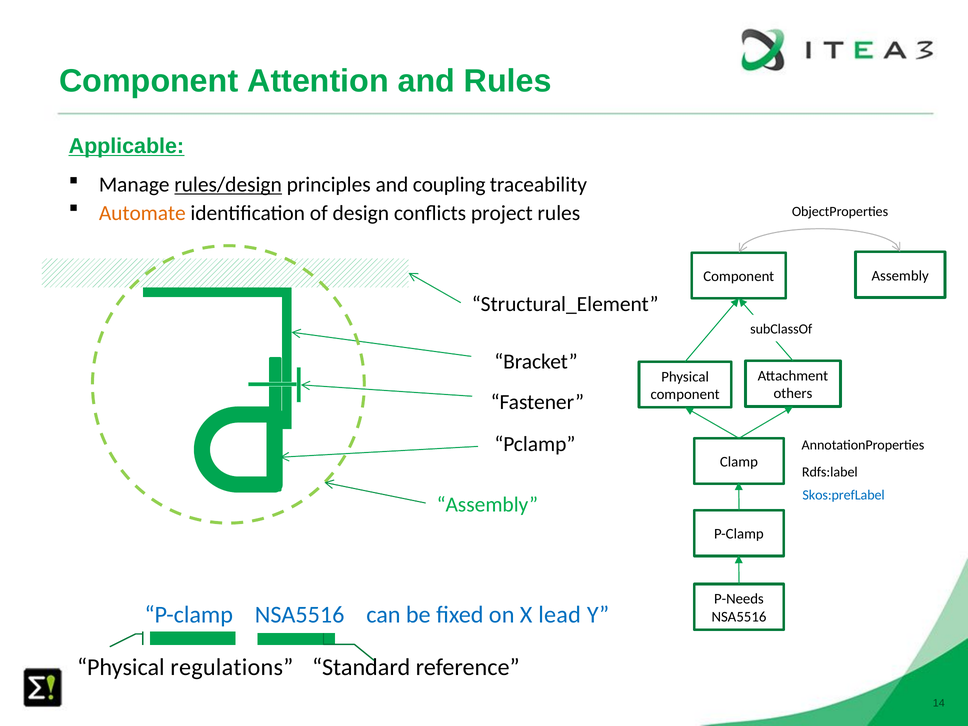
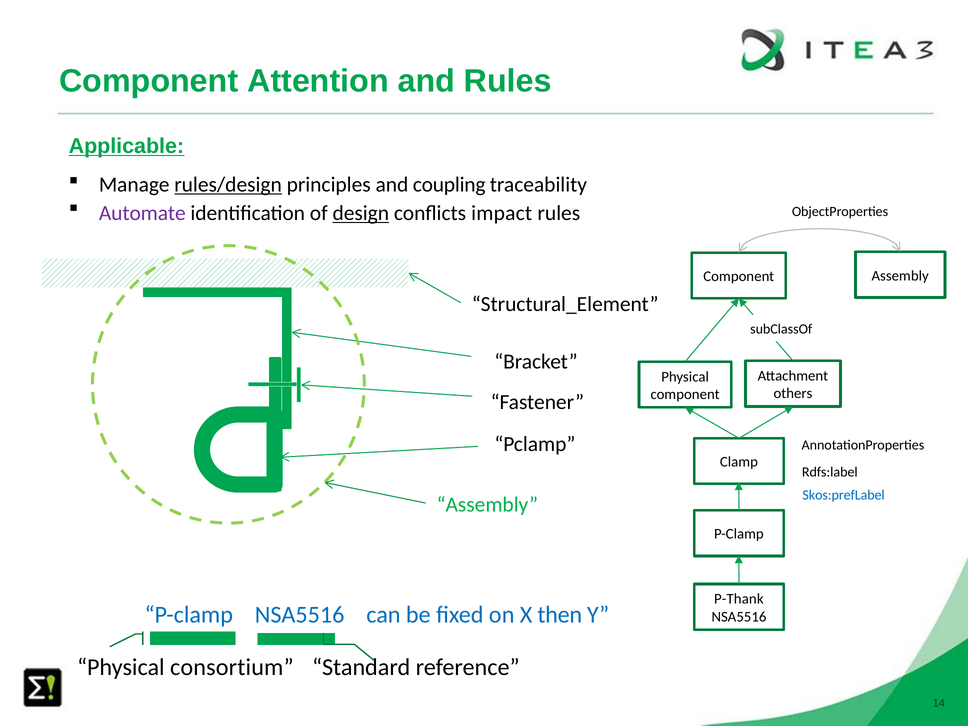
Automate colour: orange -> purple (142, 213)
design underline: none -> present (361, 213)
project: project -> impact (502, 213)
P-Needs: P-Needs -> P-Thank (739, 599)
lead: lead -> then (560, 615)
regulations: regulations -> consortium (232, 667)
